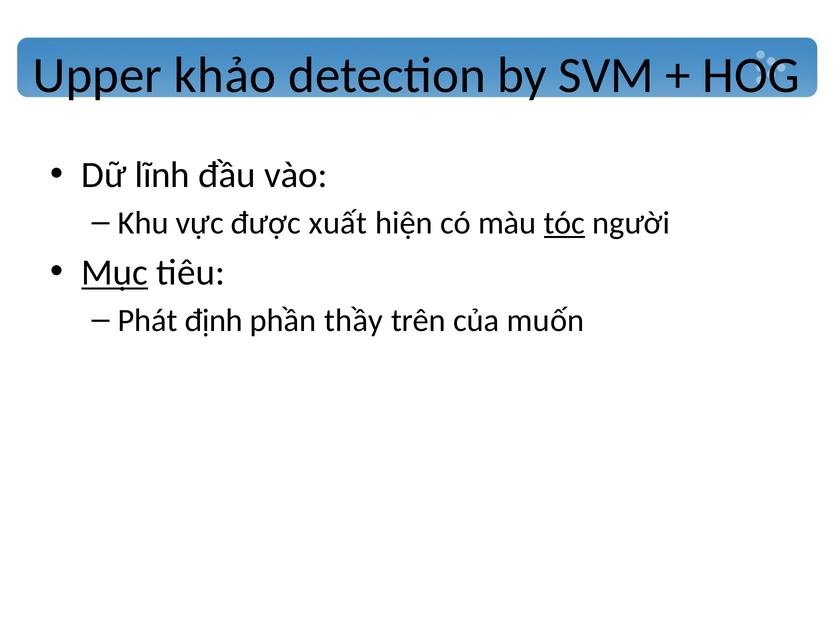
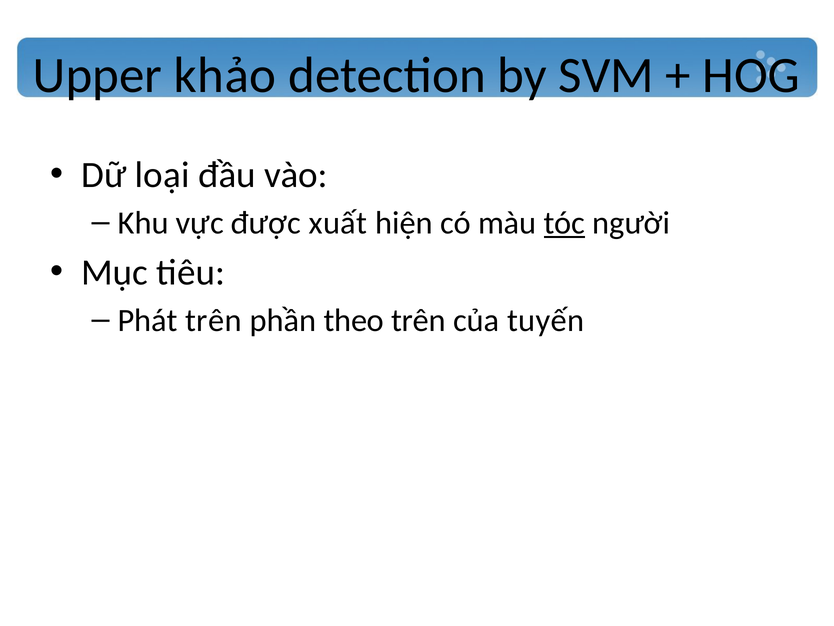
lĩnh: lĩnh -> loại (162, 175)
Mục underline: present -> none (115, 272)
Phát định: định -> trên (213, 320)
thầy: thầy -> theo (354, 320)
muốn: muốn -> tuyến (546, 320)
